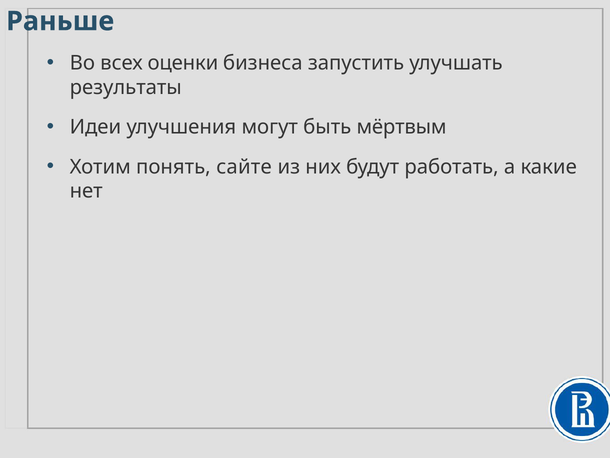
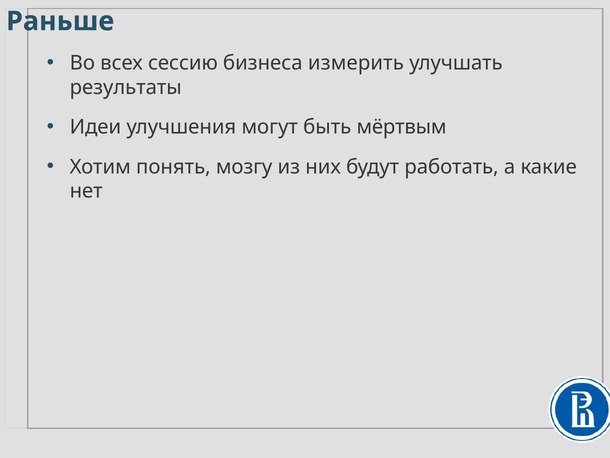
оценки: оценки -> сессию (183, 63)
запустить: запустить -> измерить (356, 63)
сайте: сайте -> мозгу (244, 167)
